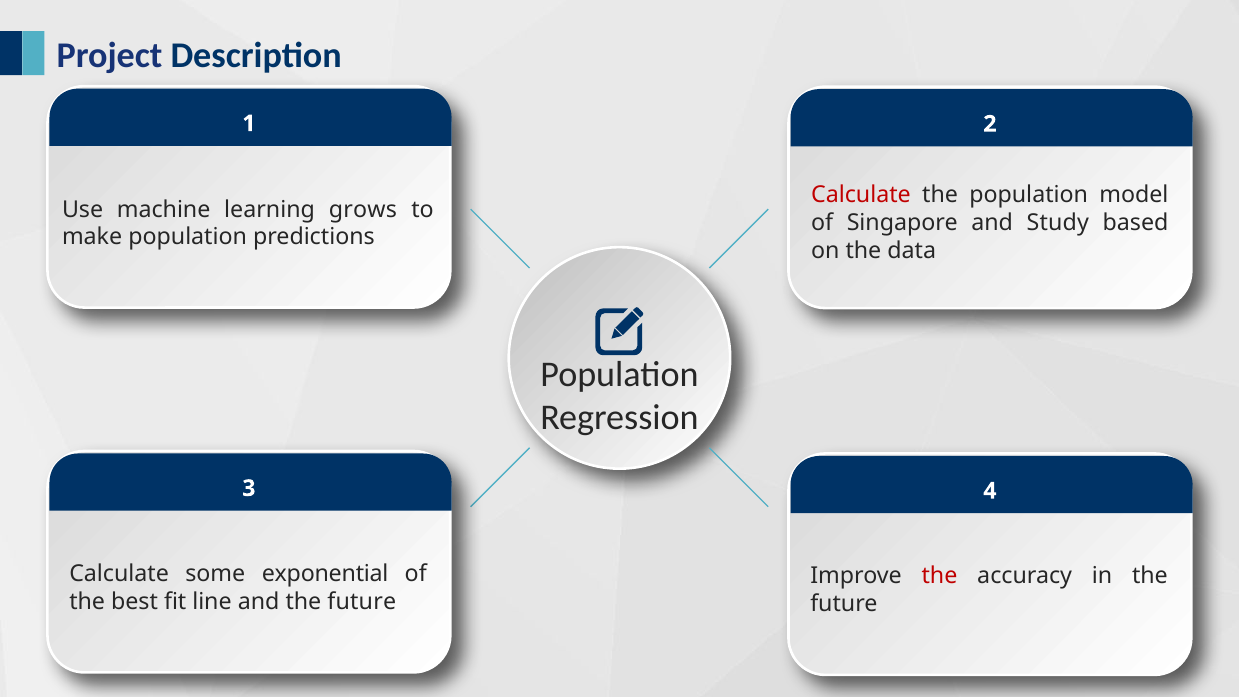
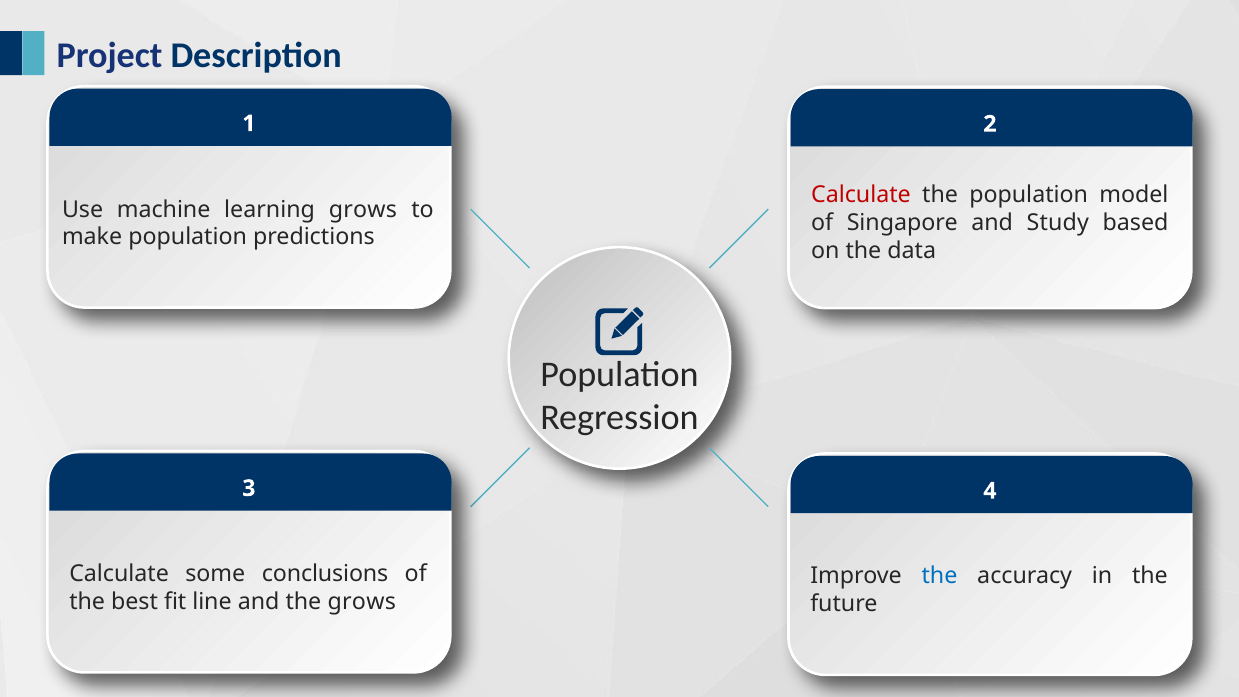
exponential: exponential -> conclusions (325, 574)
the colour: red -> blue (939, 576)
and the future: future -> grows (362, 601)
